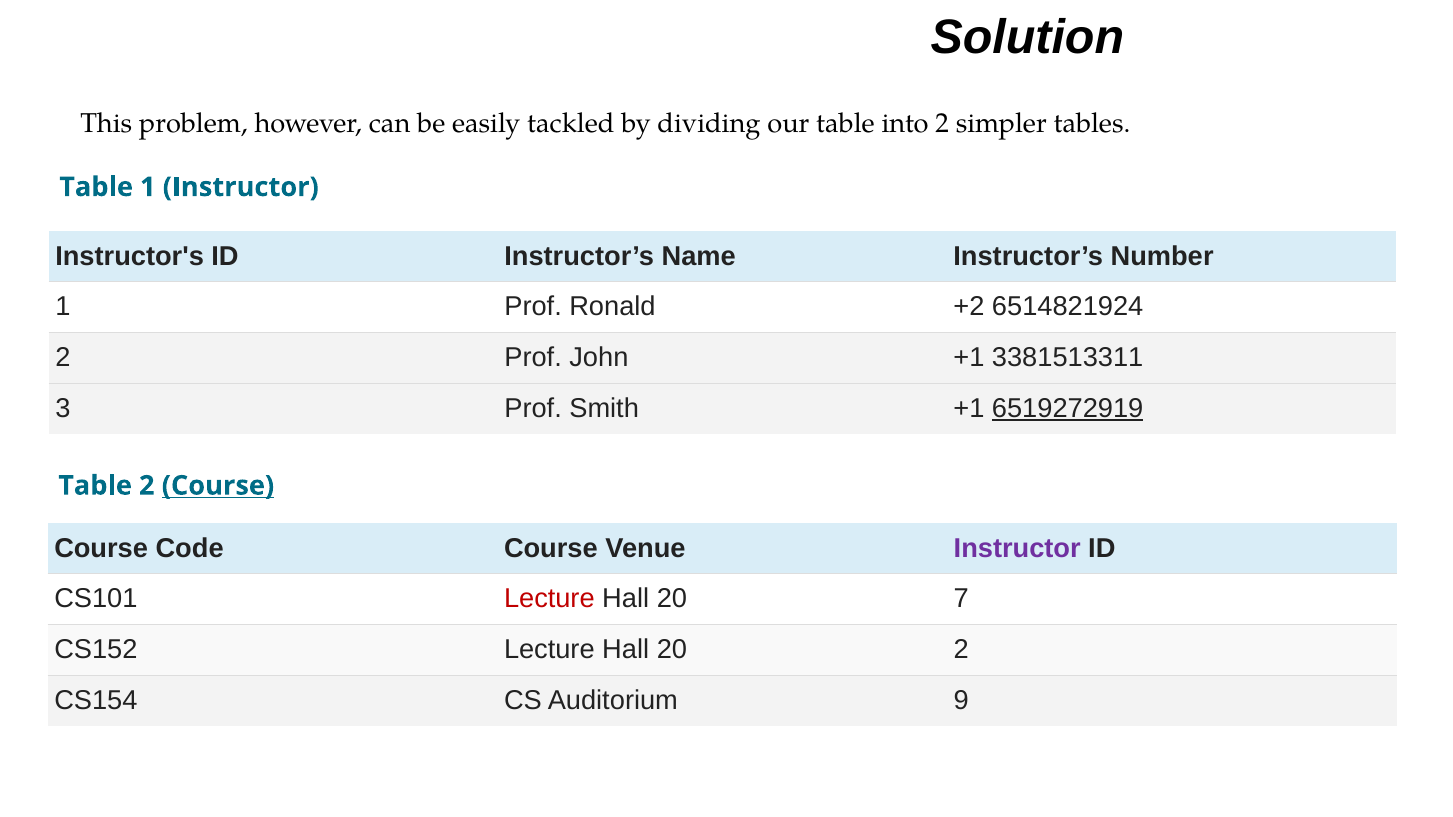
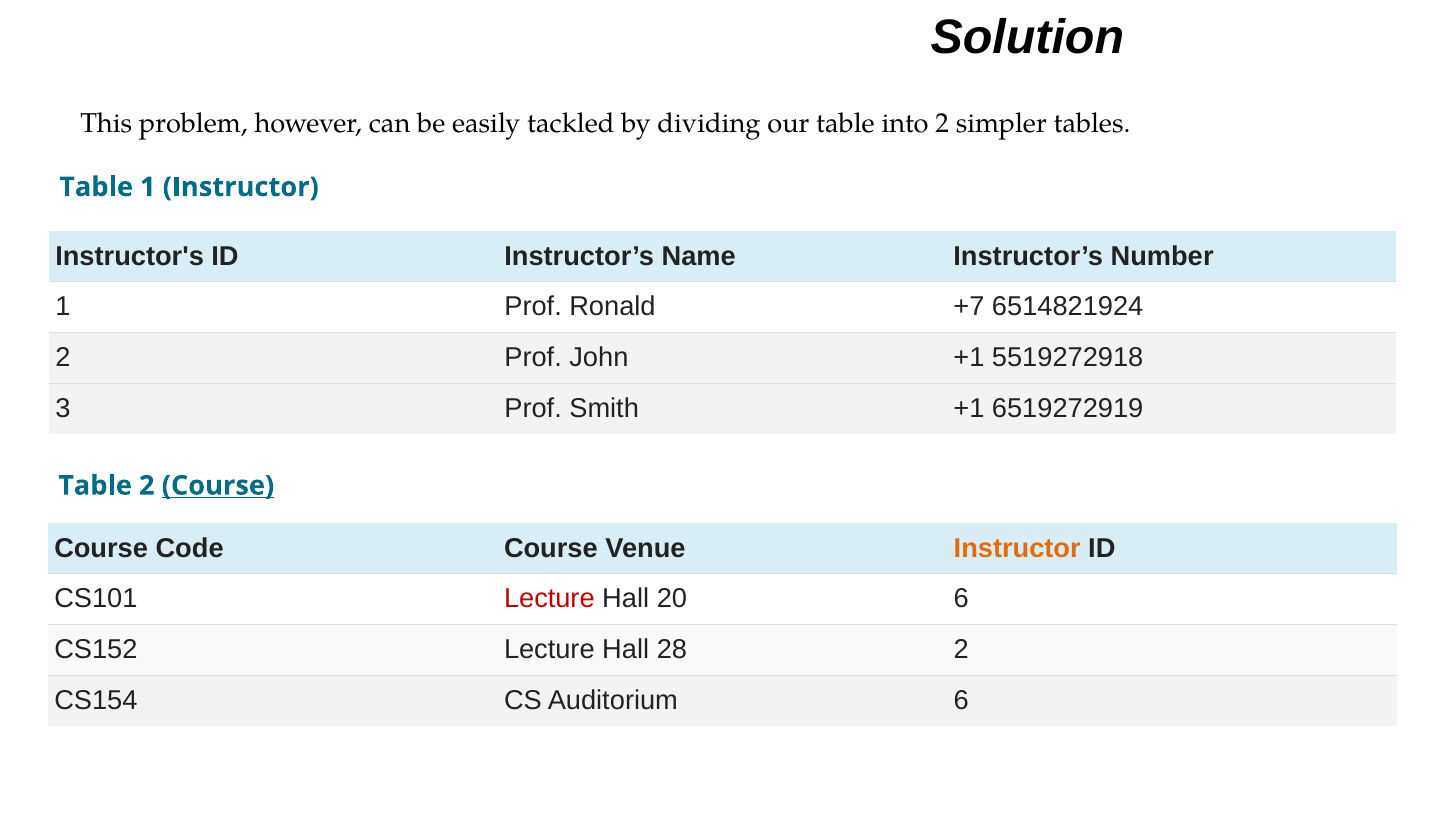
+2: +2 -> +7 (969, 307)
3381513311: 3381513311 -> 5519272918 (1068, 357)
6519272919 underline: present -> none (1068, 408)
Instructor colour: purple -> orange (1017, 549)
20 7: 7 -> 6 (961, 599)
CS152 Lecture Hall 20: 20 -> 28 (672, 650)
Auditorium 9: 9 -> 6 (961, 700)
